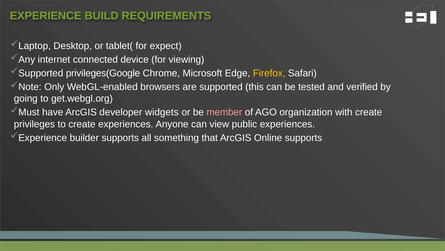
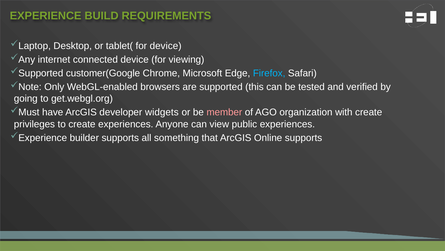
for expect: expect -> device (166, 46)
privileges(Google: privileges(Google -> customer(Google (103, 73)
Firefox colour: yellow -> light blue (269, 73)
